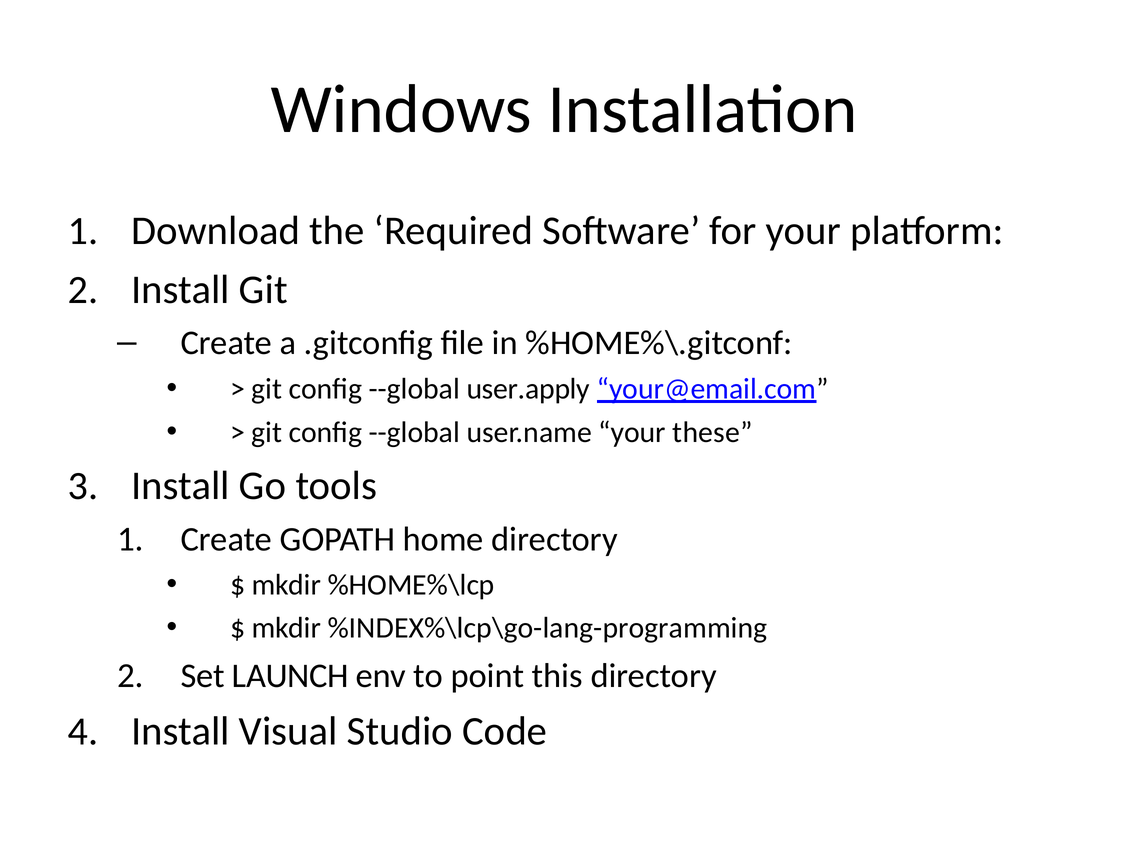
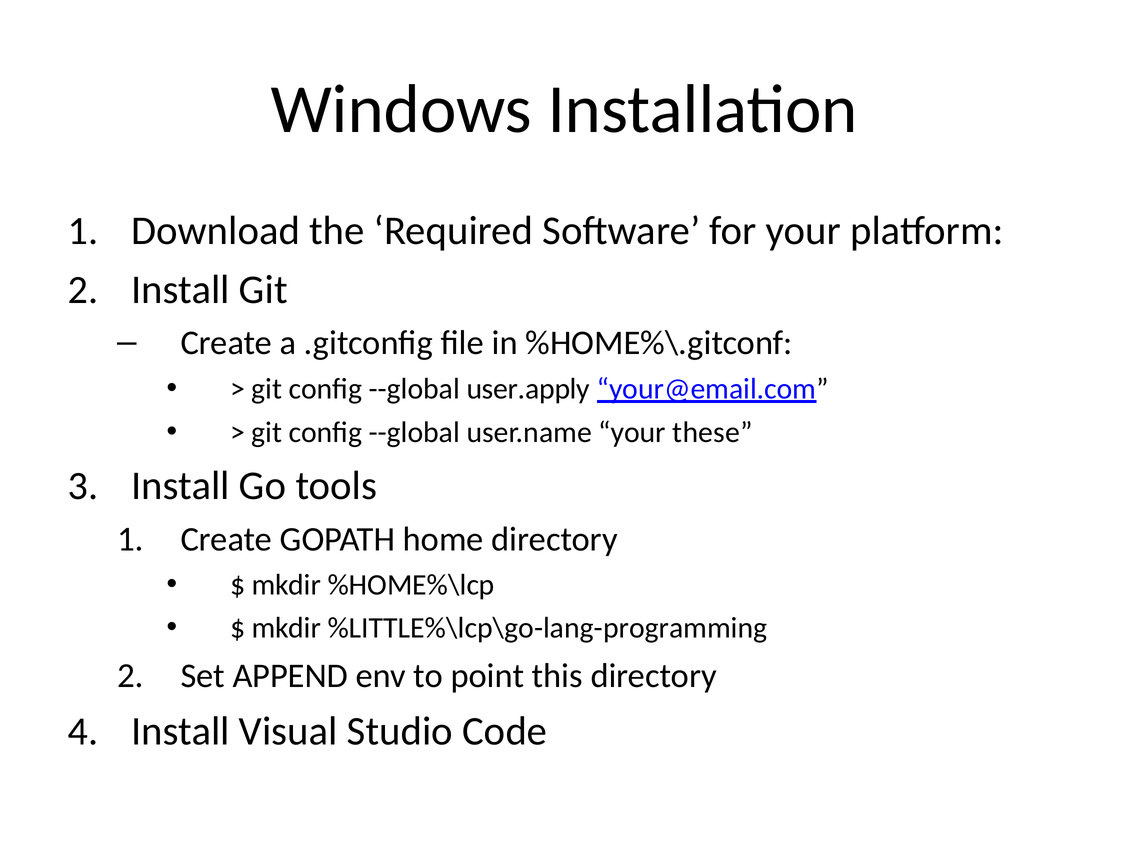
%INDEX%\lcp\go-lang-programming: %INDEX%\lcp\go-lang-programming -> %LITTLE%\lcp\go-lang-programming (548, 628)
LAUNCH: LAUNCH -> APPEND (290, 676)
